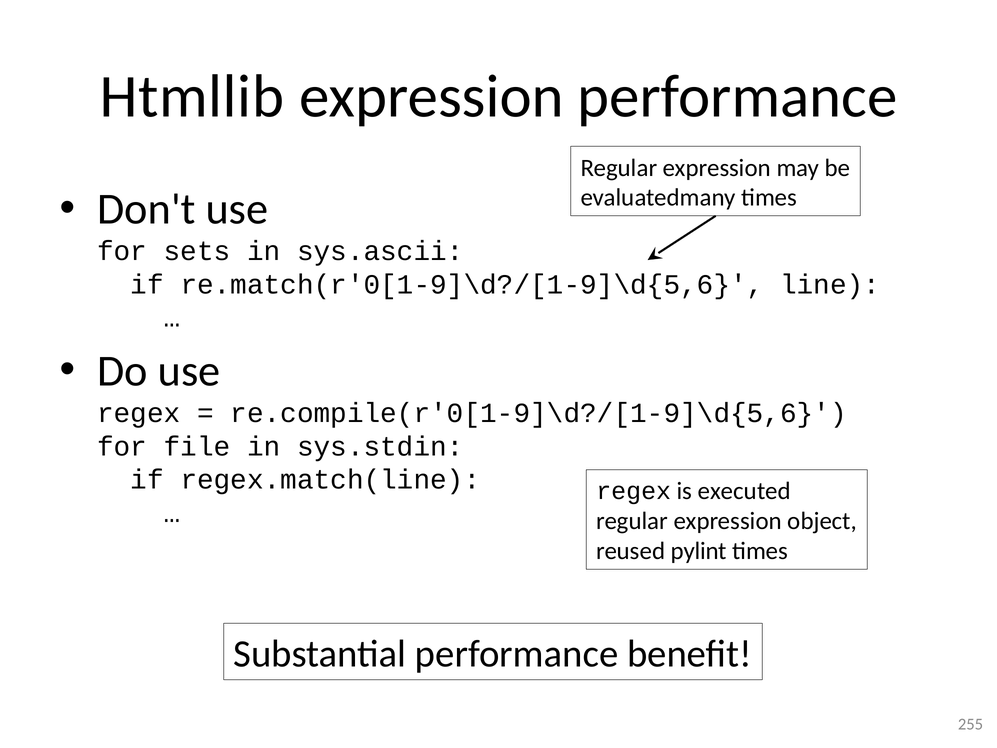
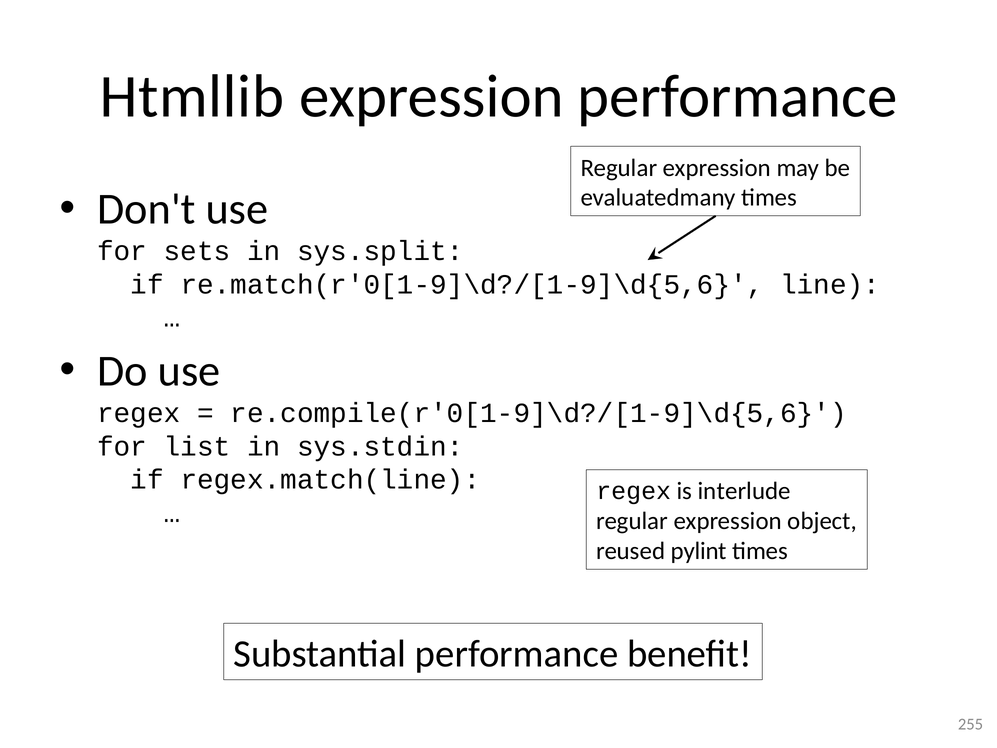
sys.ascii: sys.ascii -> sys.split (380, 251)
file: file -> list (197, 446)
executed: executed -> interlude (744, 491)
